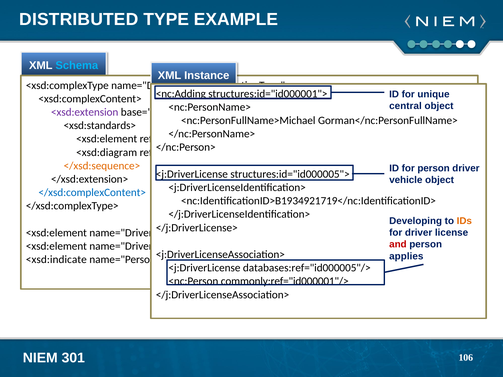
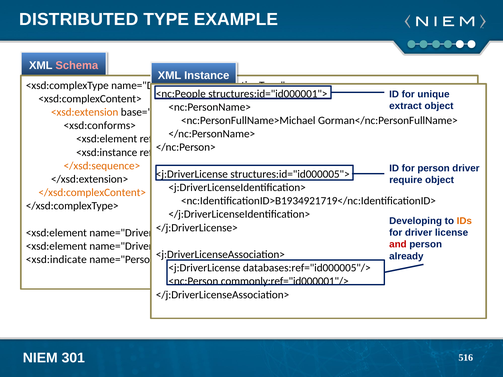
Schema colour: light blue -> pink (77, 65)
<nc:Adding: <nc:Adding -> <nc:People (181, 94)
central: central -> extract (405, 106)
<xsd:extension colour: purple -> orange (85, 112)
<xsd:standards>: <xsd:standards> -> <xsd:conforms> (100, 126)
<xsd:diagram: <xsd:diagram -> <xsd:instance (107, 152)
vehicle: vehicle -> require (406, 180)
</xsd:complexContent> colour: blue -> orange (92, 193)
applies: applies -> already (406, 256)
106: 106 -> 516 (466, 358)
